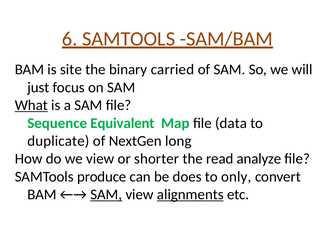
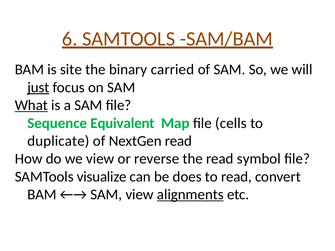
just underline: none -> present (38, 87)
data: data -> cells (231, 123)
NextGen long: long -> read (178, 141)
shorter: shorter -> reverse (157, 159)
analyze: analyze -> symbol (259, 159)
produce: produce -> visualize (102, 177)
to only: only -> read (236, 177)
SAM underline: present -> none (106, 195)
